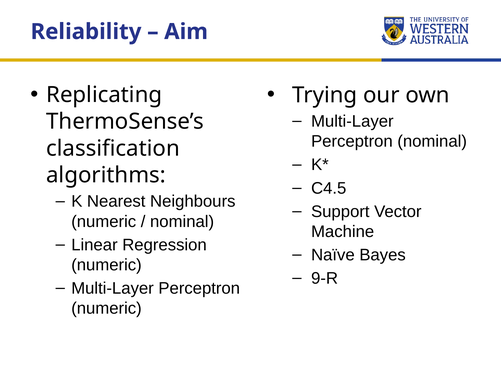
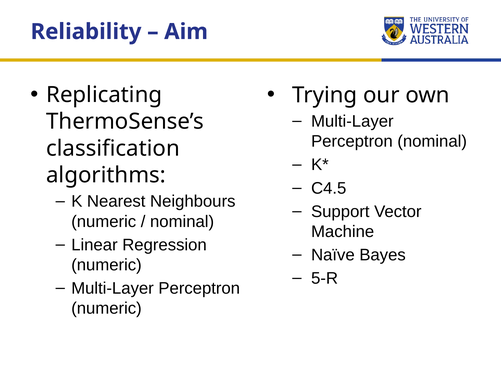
9-R: 9-R -> 5-R (325, 278)
